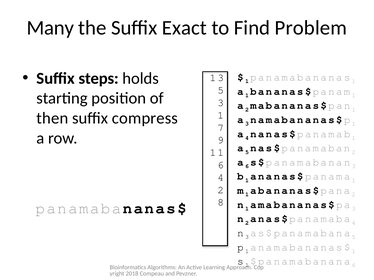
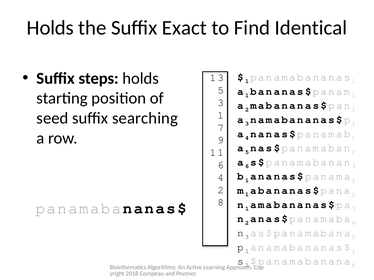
Many: Many -> Holds (50, 28)
Problem: Problem -> Identical (311, 28)
then: then -> seed (52, 118)
compress: compress -> searching (145, 118)
